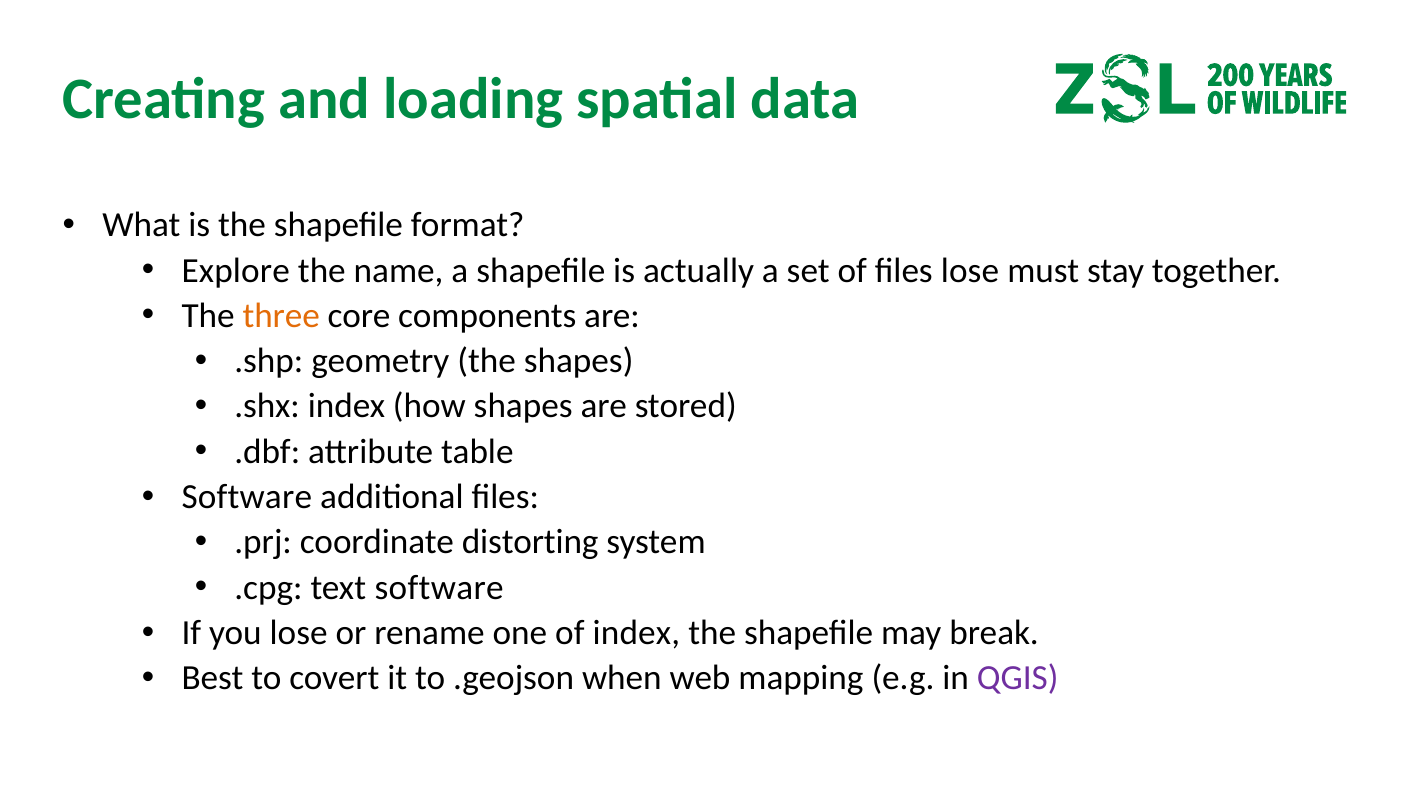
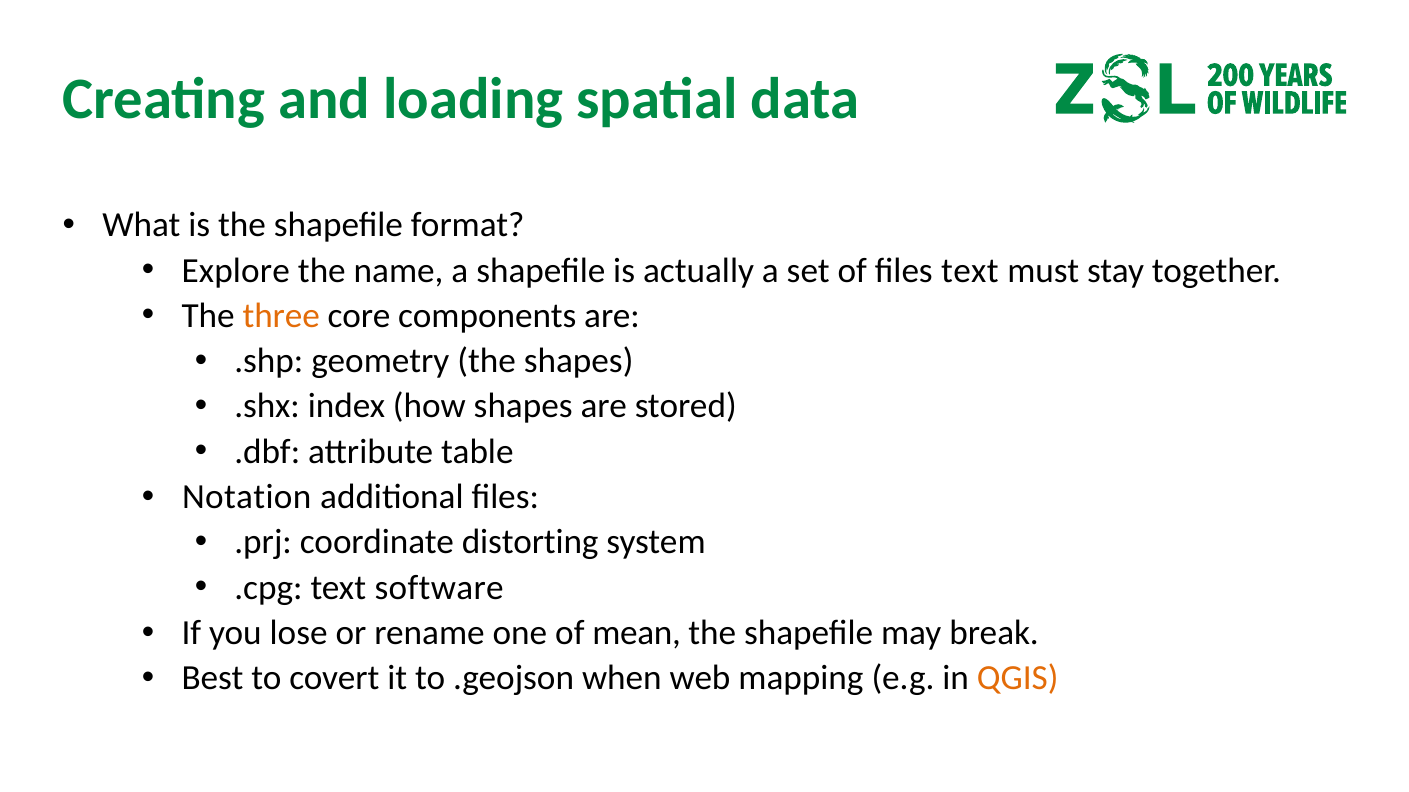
files lose: lose -> text (970, 271)
Software: Software -> Notation (247, 497)
of index: index -> mean (637, 633)
QGIS colour: purple -> orange (1018, 679)
